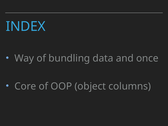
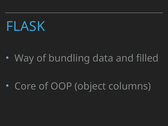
INDEX: INDEX -> FLASK (25, 26)
once: once -> filled (147, 58)
